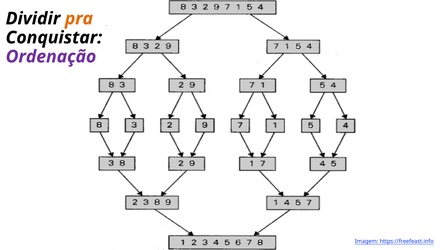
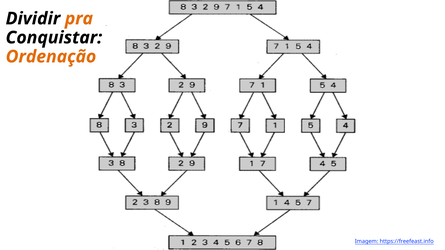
Ordenação colour: purple -> orange (51, 57)
